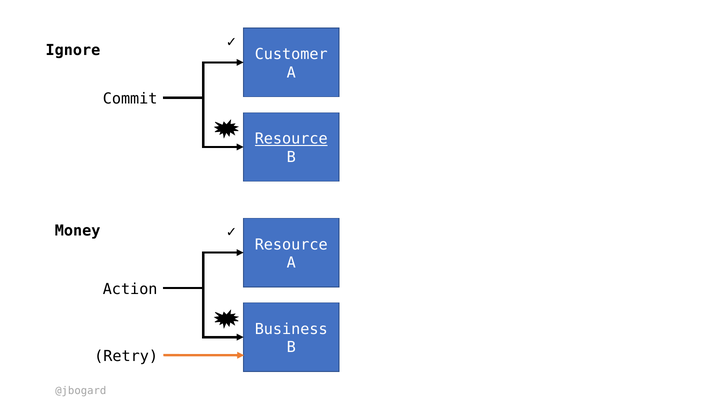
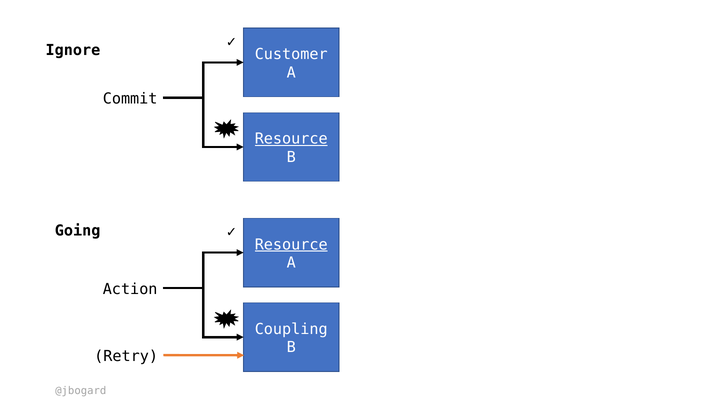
Money: Money -> Going (78, 230)
Resource underline: none -> present (291, 244)
Business: Business -> Coupling (291, 329)
